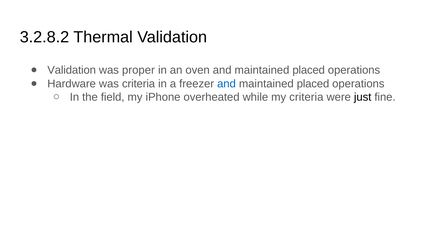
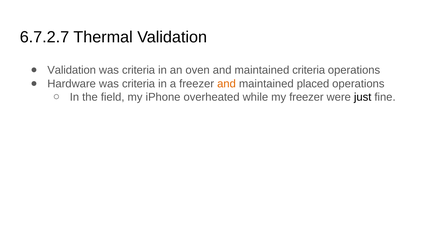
3.2.8.2: 3.2.8.2 -> 6.7.2.7 (44, 37)
proper: proper -> criteria (139, 70)
oven and maintained placed: placed -> criteria (309, 70)
and colour: blue -> orange (227, 84)
my criteria: criteria -> freezer (306, 97)
